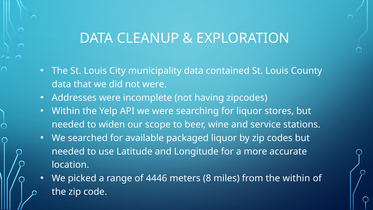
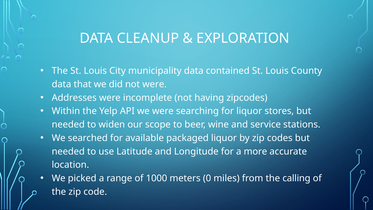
4446: 4446 -> 1000 (157, 178)
8: 8 -> 0 (207, 178)
the within: within -> calling (296, 178)
